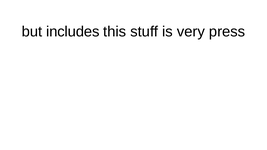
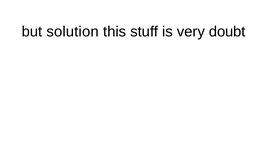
includes: includes -> solution (73, 32)
press: press -> doubt (227, 32)
